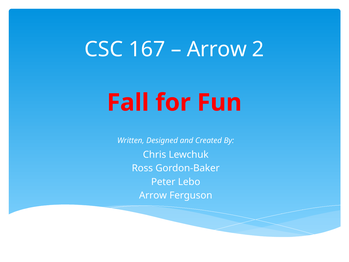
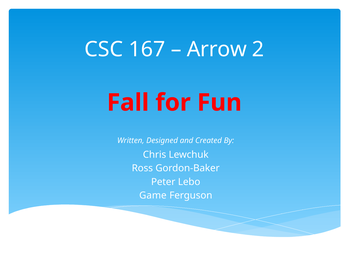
Arrow: Arrow -> Game (153, 195)
